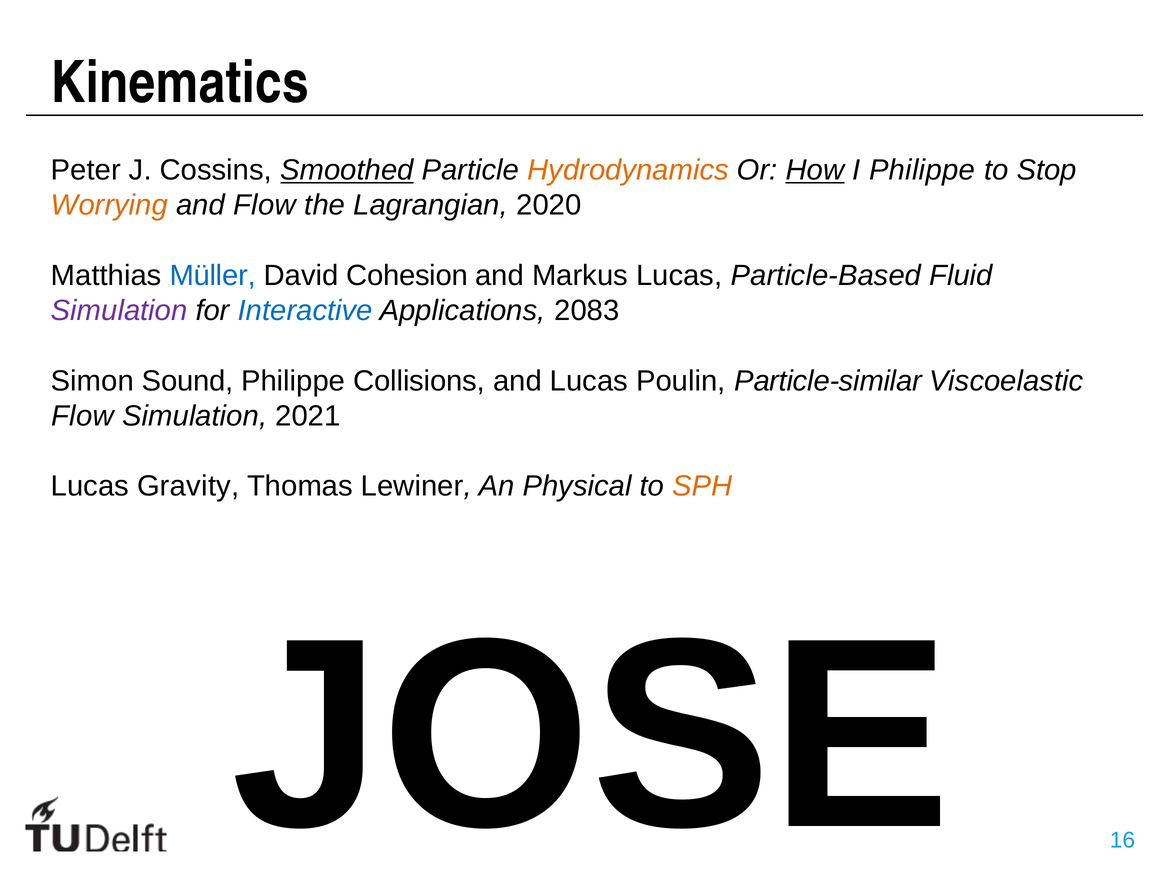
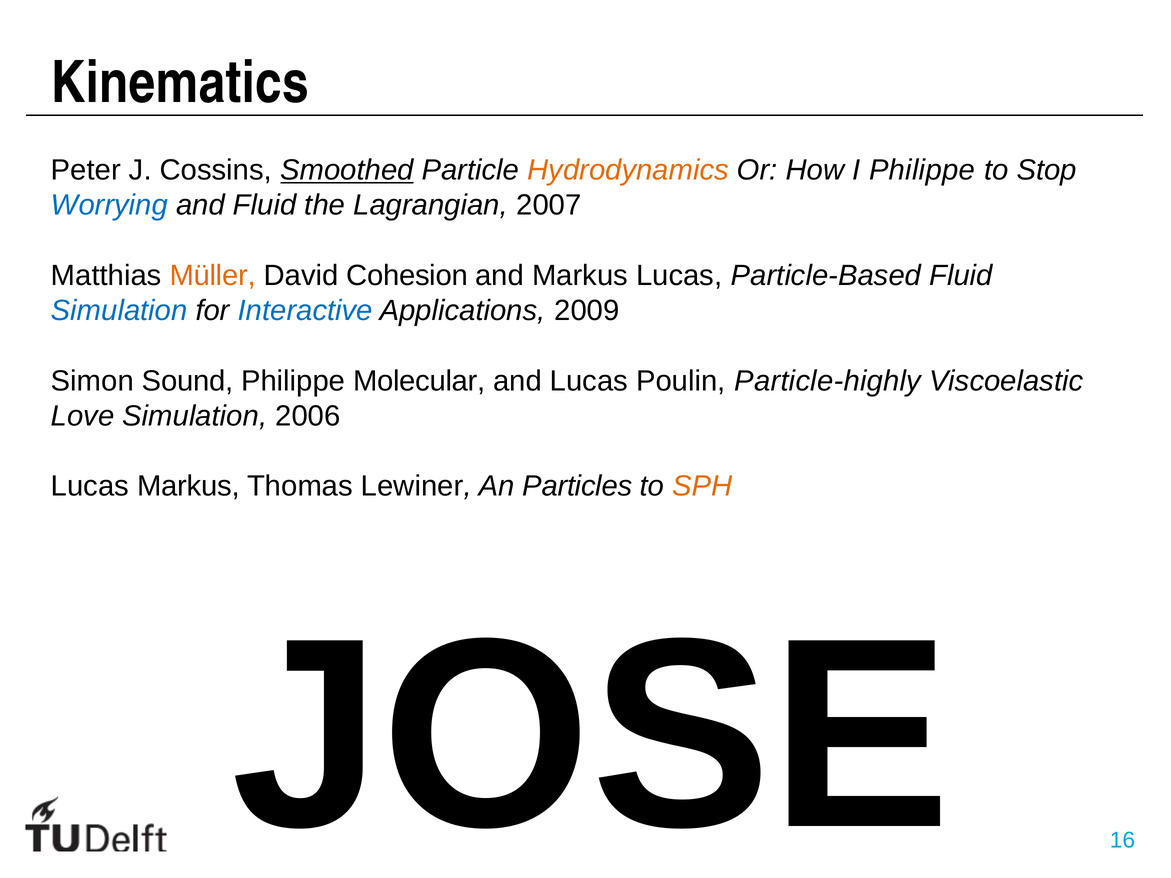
How underline: present -> none (815, 170)
Worrying colour: orange -> blue (109, 205)
and Flow: Flow -> Fluid (265, 205)
2020: 2020 -> 2007 (549, 205)
Müller colour: blue -> orange (213, 276)
Simulation colour: purple -> blue (119, 311)
2083: 2083 -> 2009 (587, 311)
Collisions: Collisions -> Molecular (419, 381)
Particle-similar: Particle-similar -> Particle-highly (828, 381)
Flow: Flow -> Love (83, 416)
2021: 2021 -> 2006 (308, 416)
Lucas Gravity: Gravity -> Markus (188, 486)
Physical: Physical -> Particles (577, 486)
